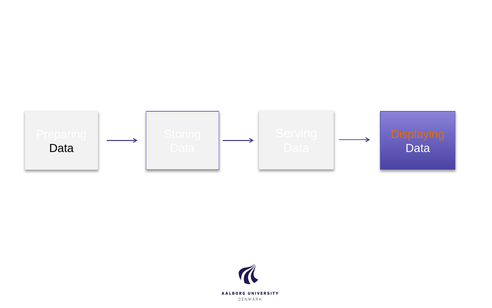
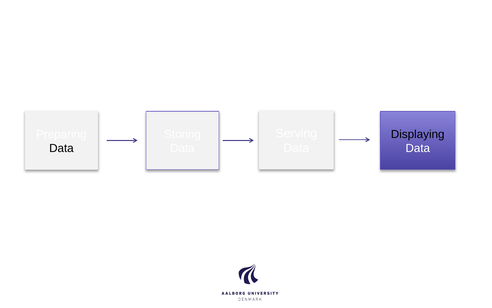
Displaying colour: orange -> black (418, 134)
